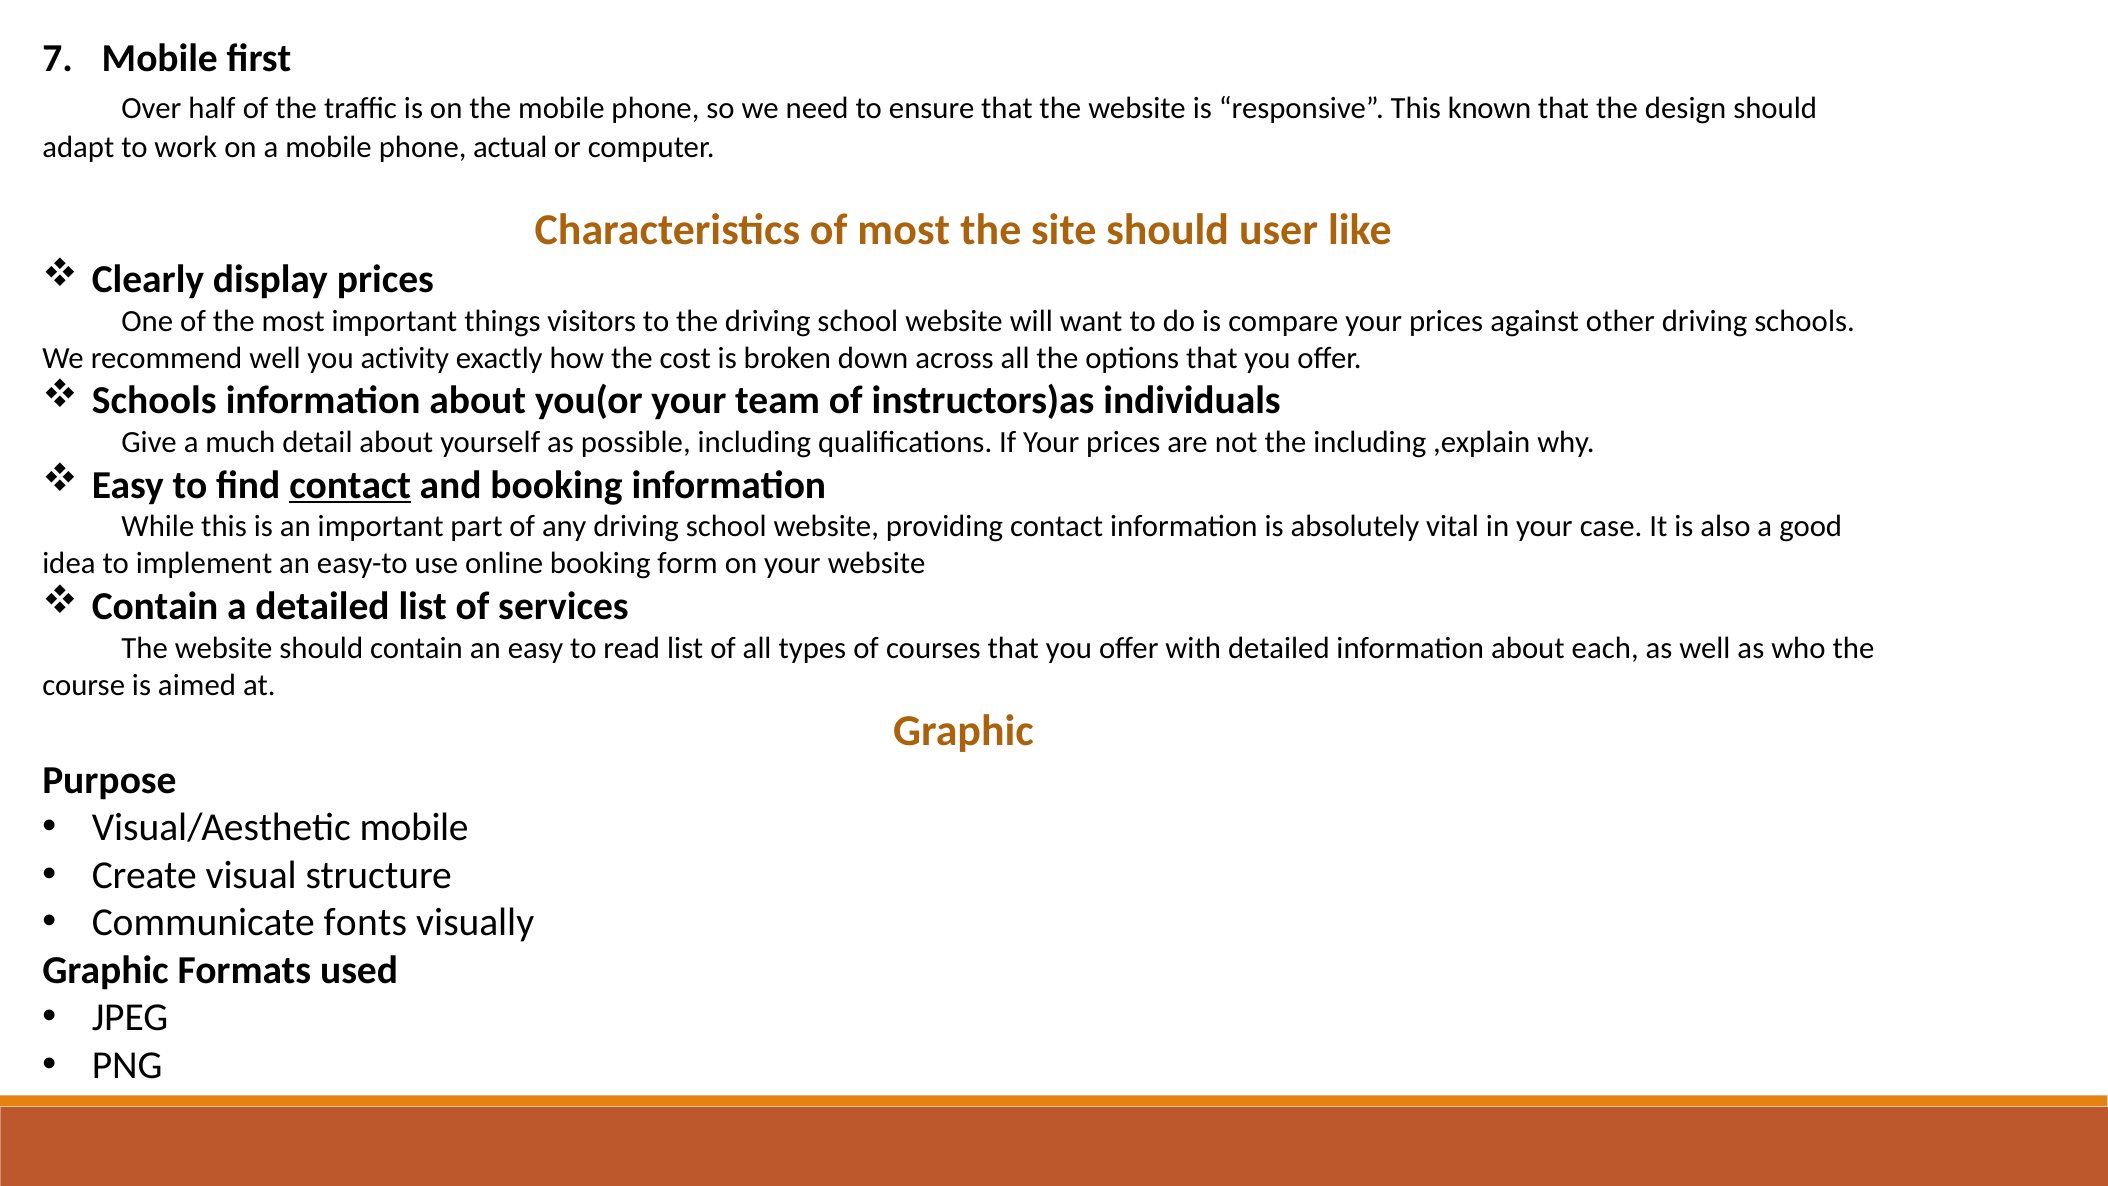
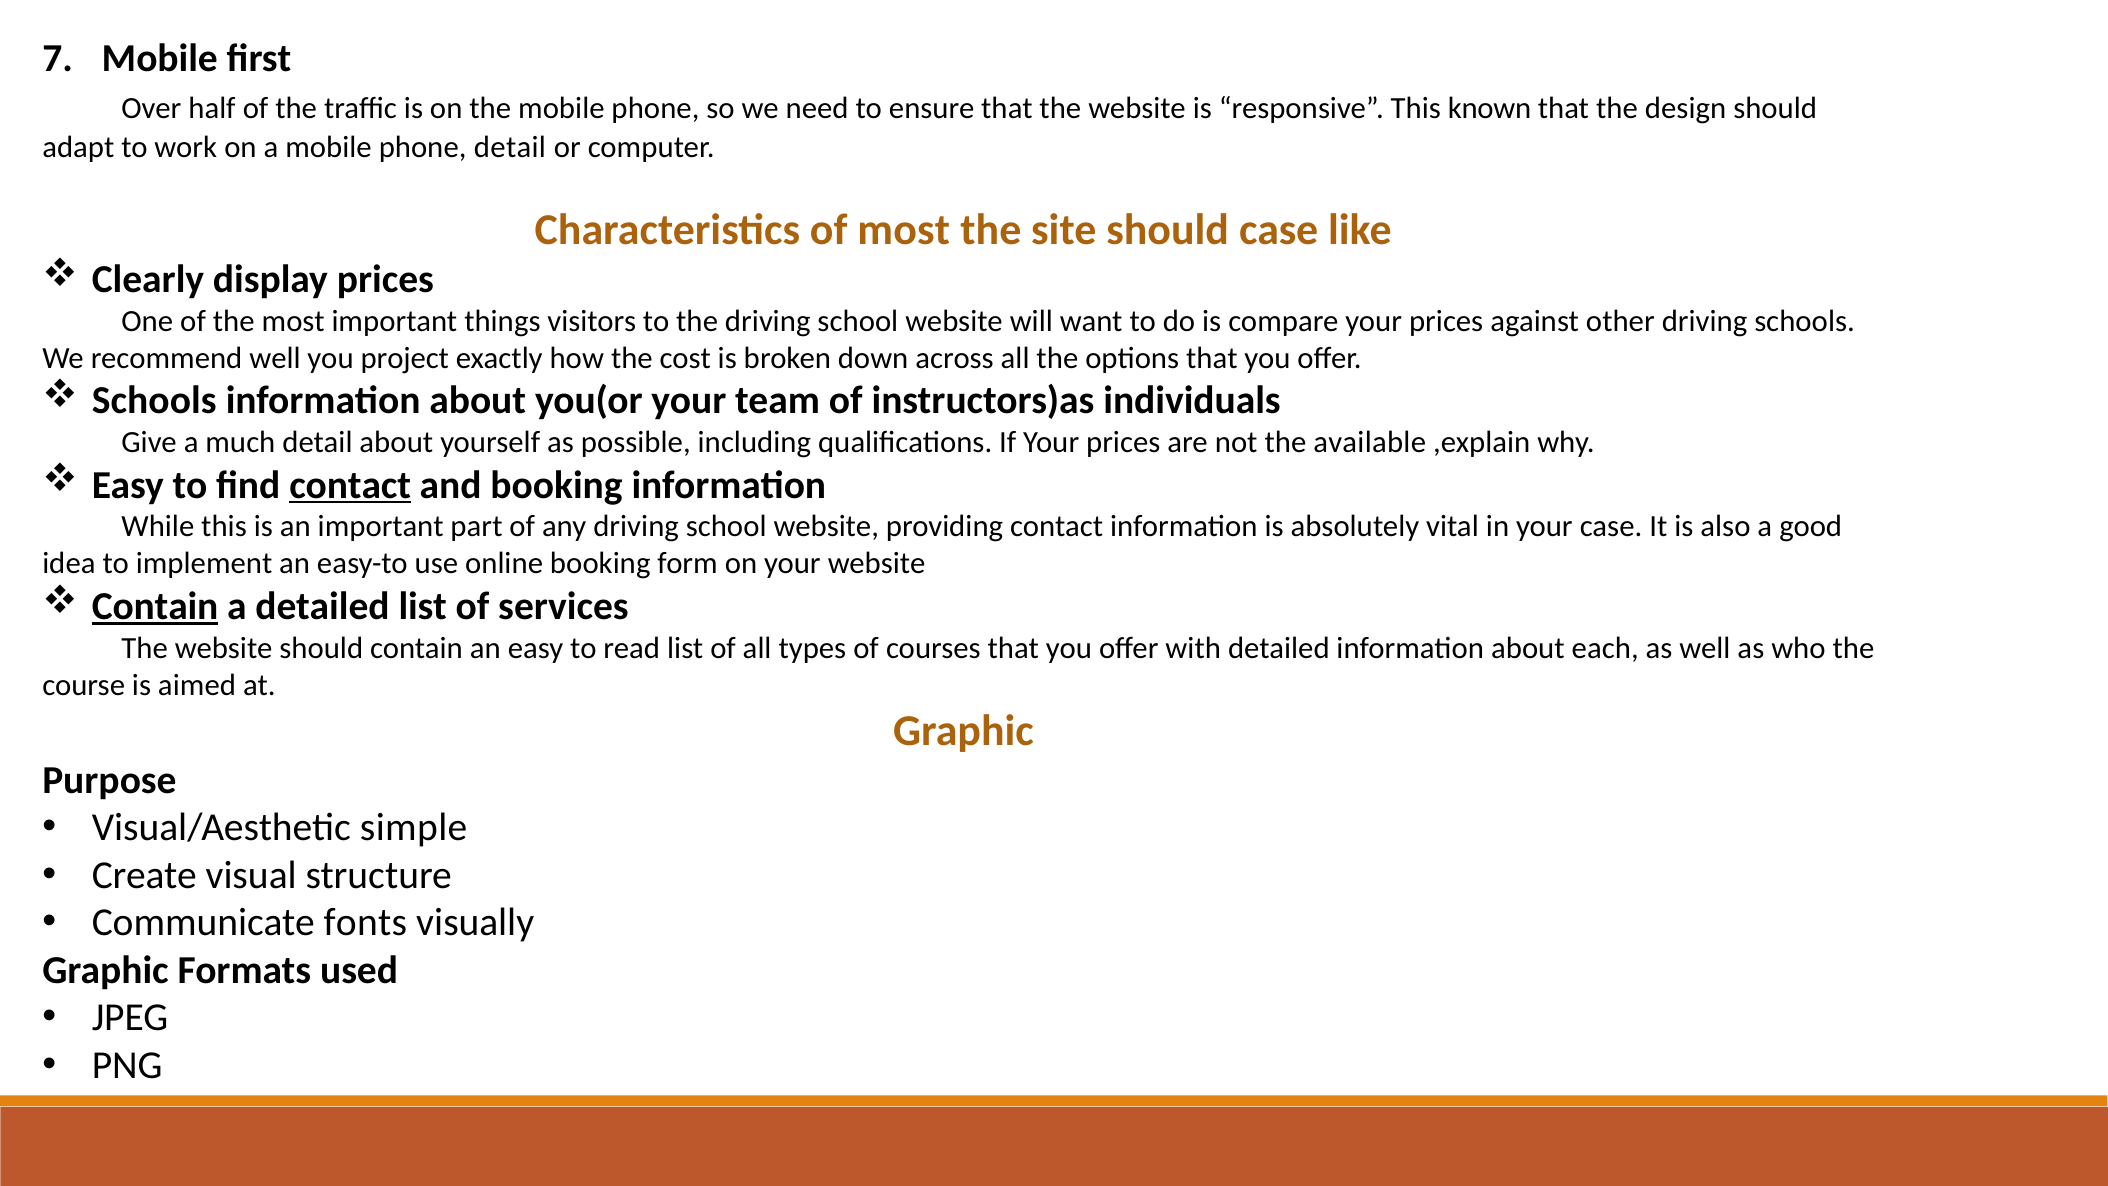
phone actual: actual -> detail (510, 147)
should user: user -> case (1279, 230)
activity: activity -> project (405, 358)
the including: including -> available (1370, 442)
Contain underline: none -> present (155, 606)
Visual/Aesthetic mobile: mobile -> simple (414, 828)
